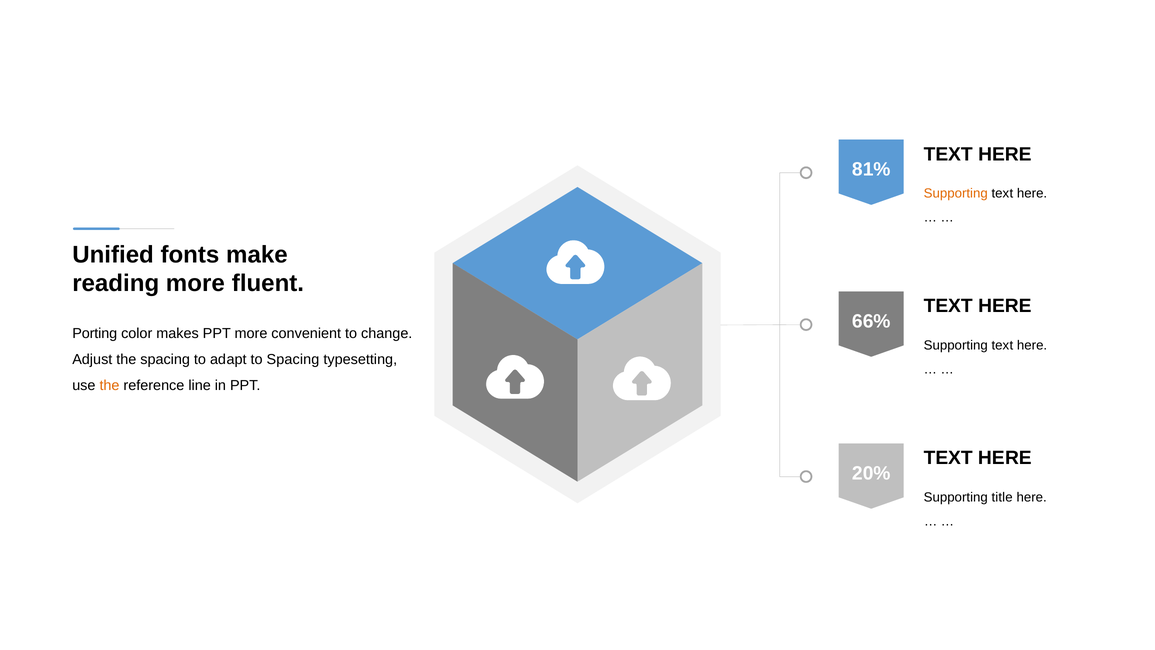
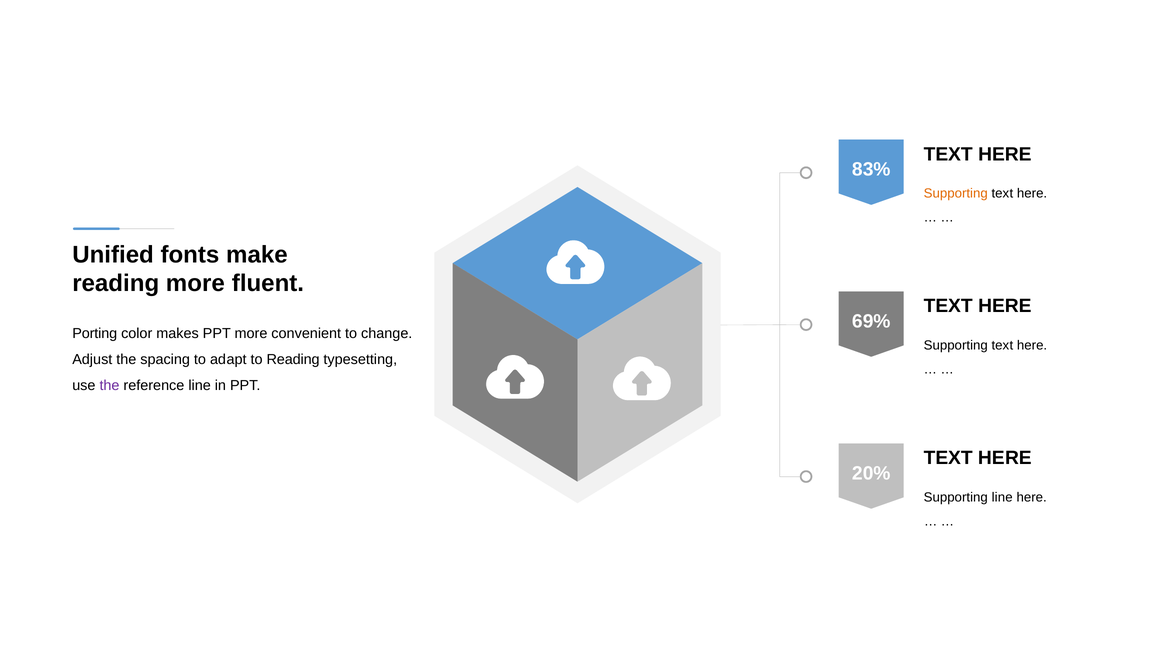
1%: 1% -> 3% (877, 169)
6%: 6% -> 9% (877, 321)
to Spacing: Spacing -> Reading (293, 359)
the colour: orange -> purple (110, 385)
Supporting title: title -> line (1002, 497)
